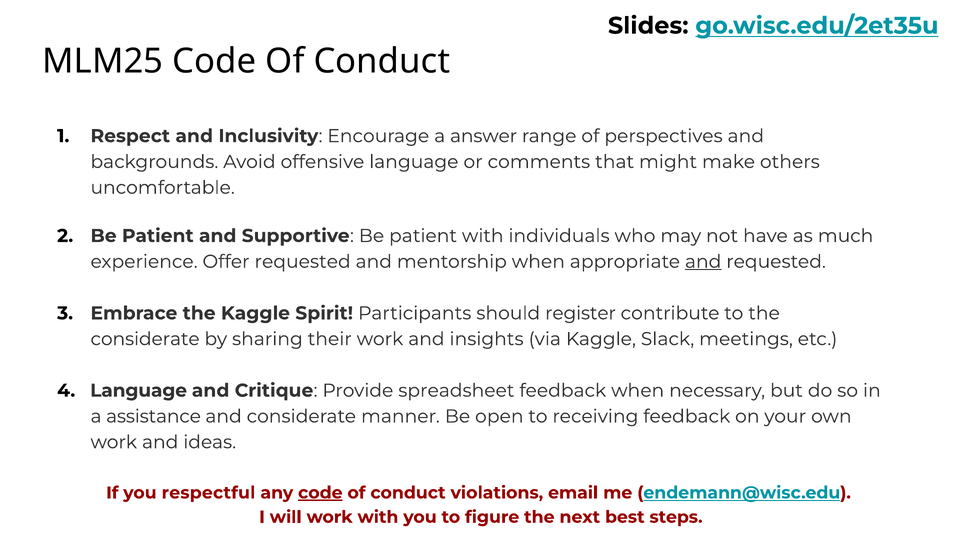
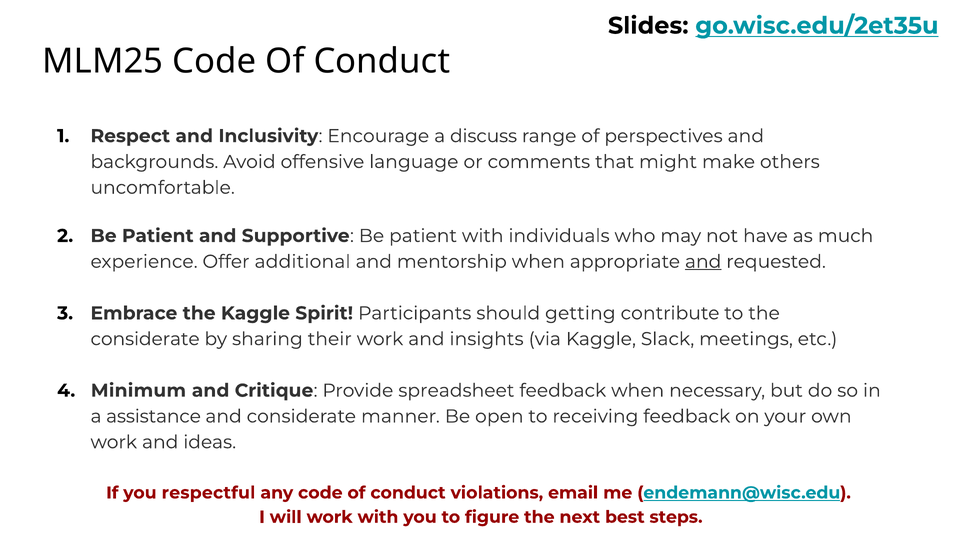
answer: answer -> discuss (484, 136)
Offer requested: requested -> additional (303, 262)
register: register -> getting (580, 313)
Language: Language -> Minimum (138, 391)
code underline: present -> none (320, 493)
